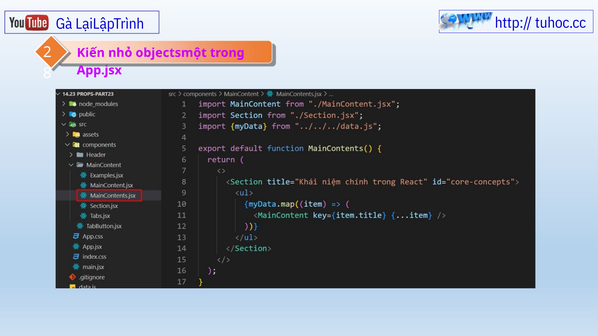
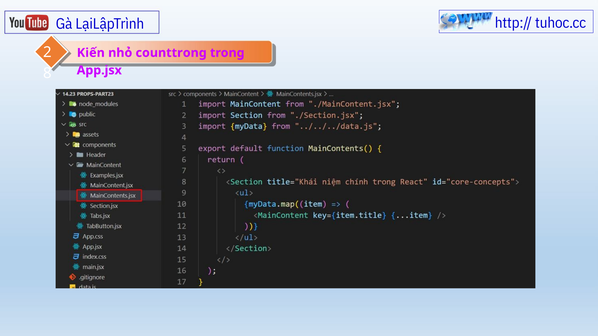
objectsmột: objectsmột -> counttrong (171, 53)
